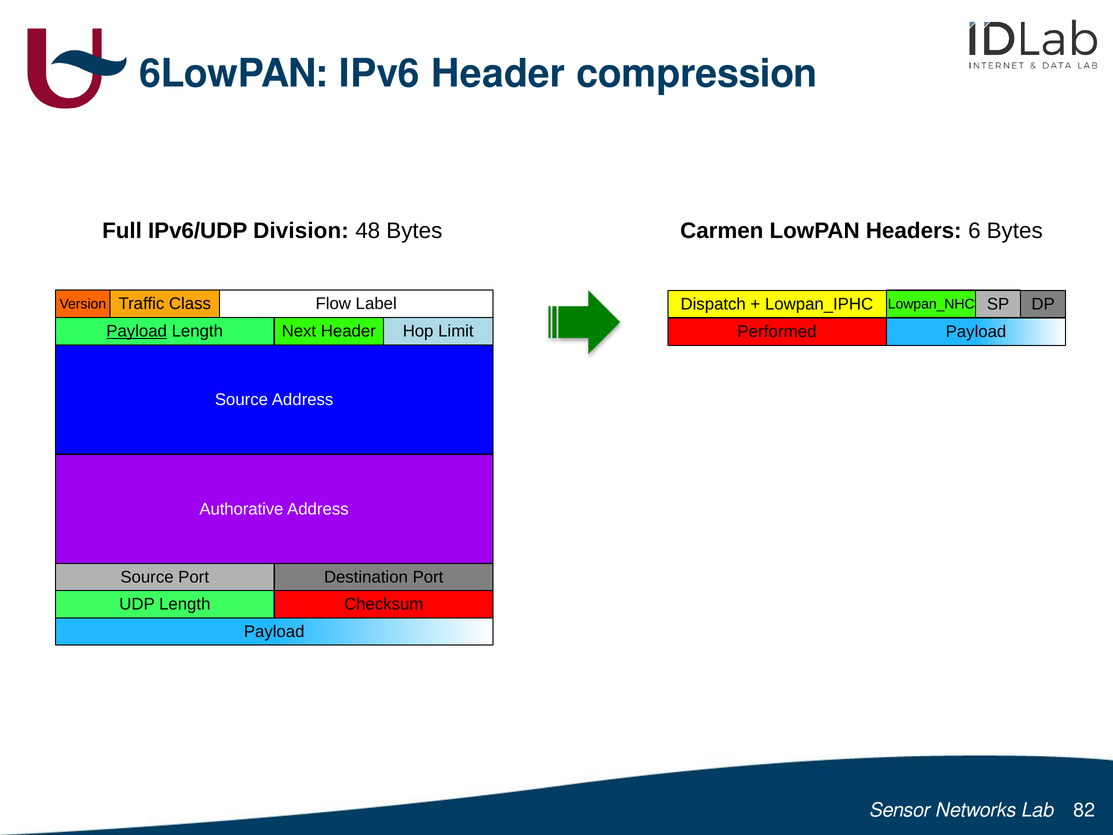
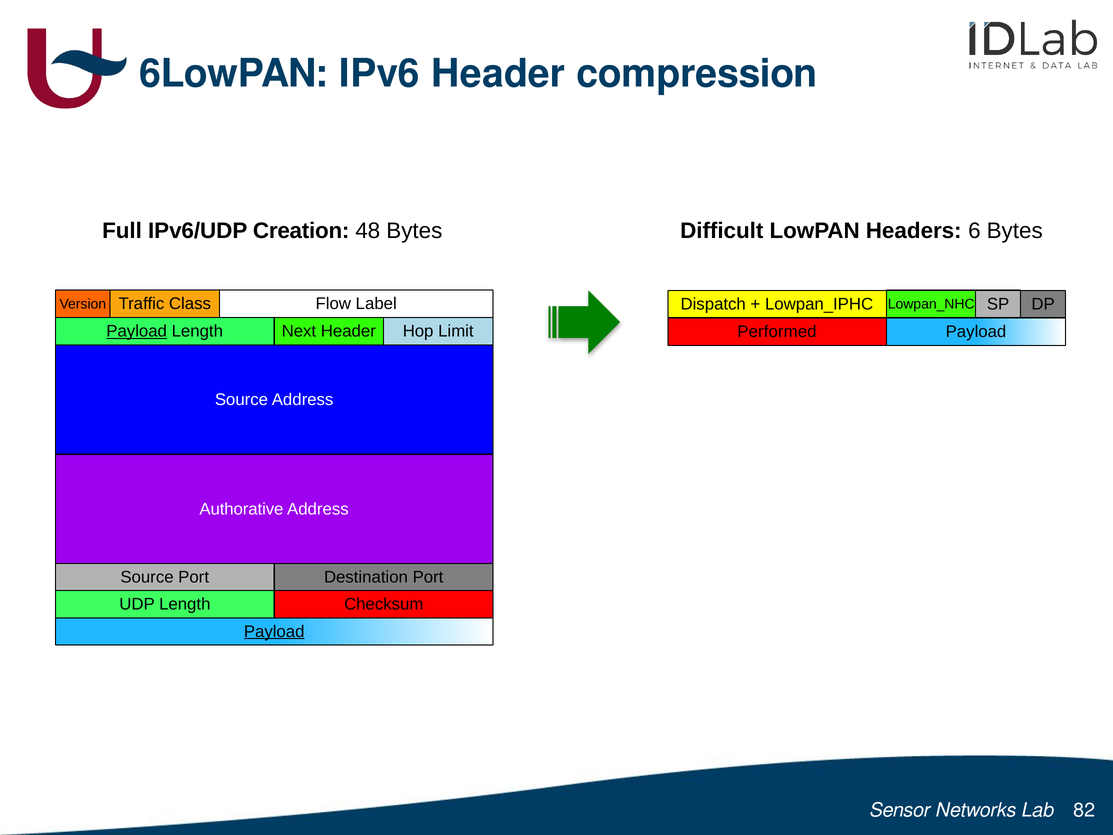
Division: Division -> Creation (301, 231)
Carmen: Carmen -> Difficult (722, 231)
Payload underline: none -> present (274, 631)
